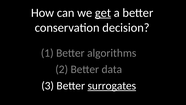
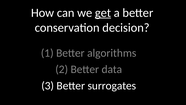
surrogates underline: present -> none (112, 85)
